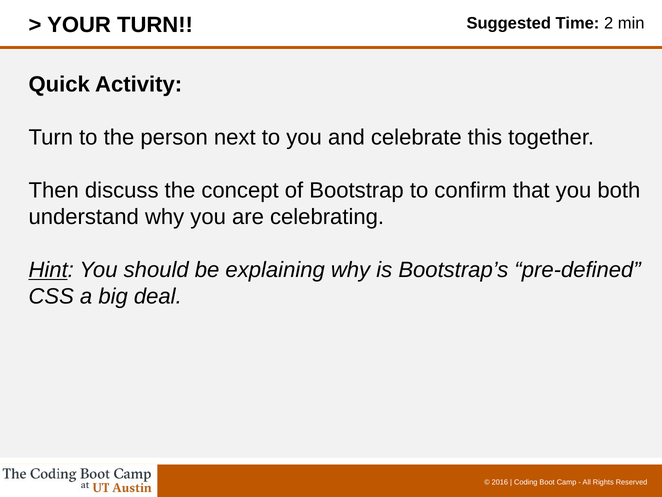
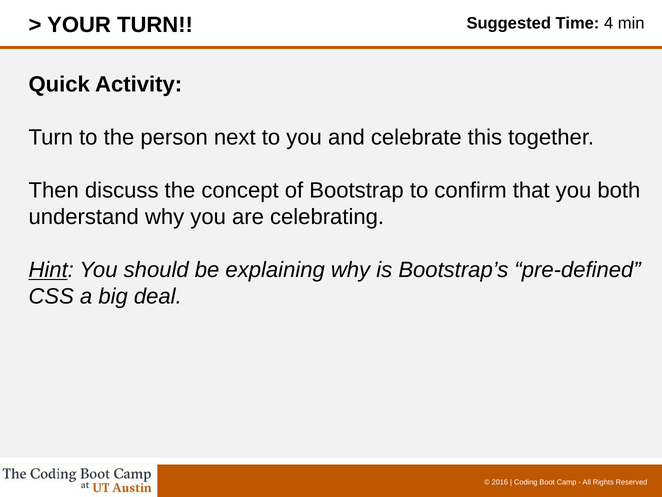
2: 2 -> 4 (609, 23)
